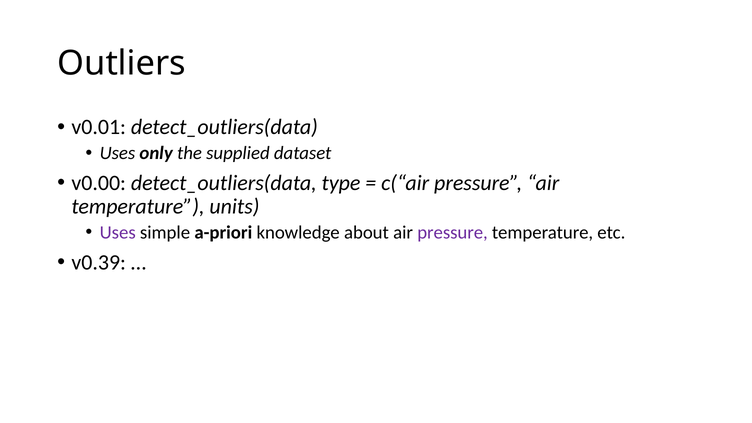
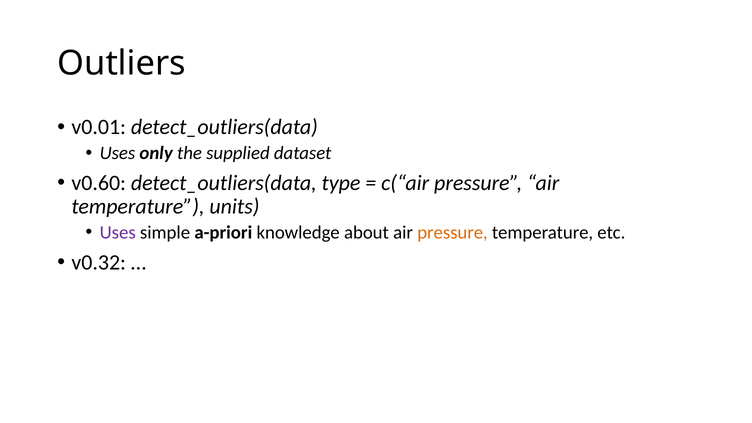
v0.00: v0.00 -> v0.60 (99, 183)
pressure colour: purple -> orange (453, 232)
v0.39: v0.39 -> v0.32 (99, 262)
